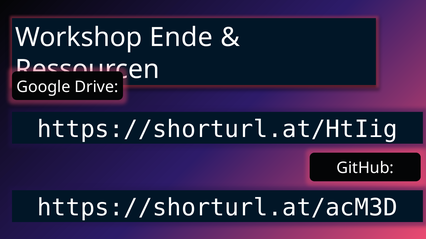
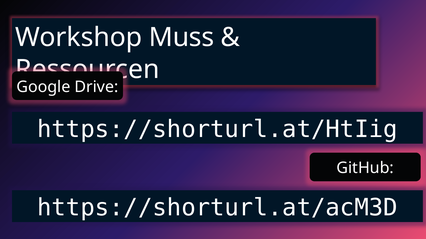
Ende: Ende -> Muss (182, 38)
